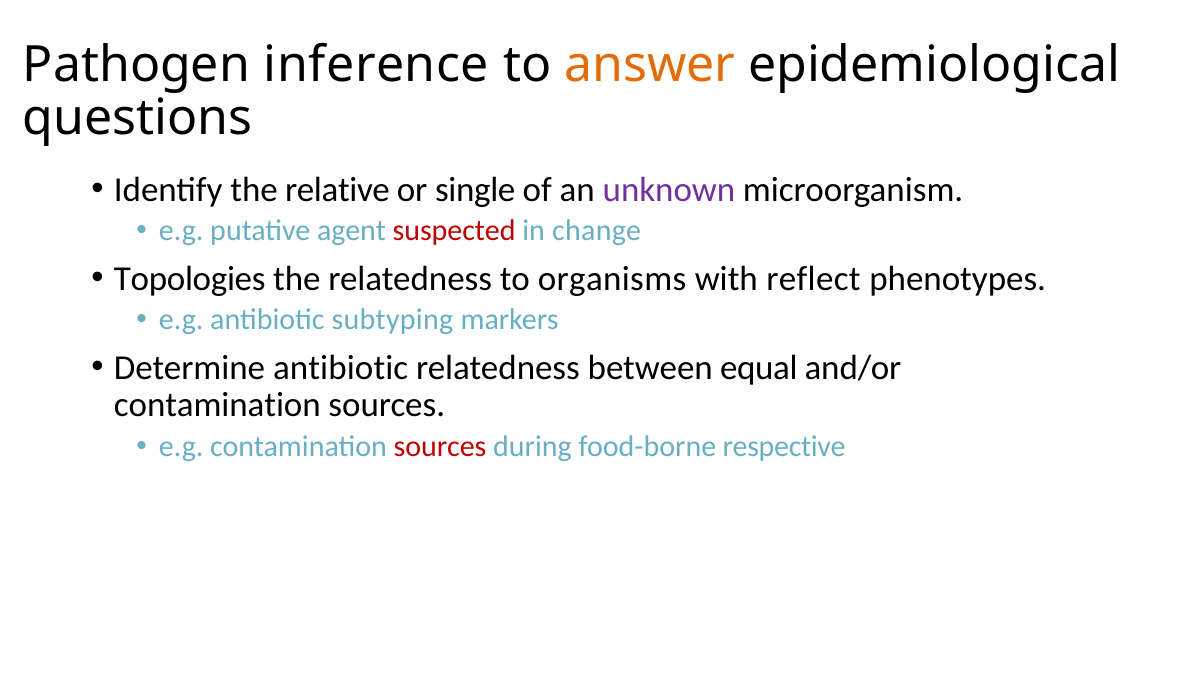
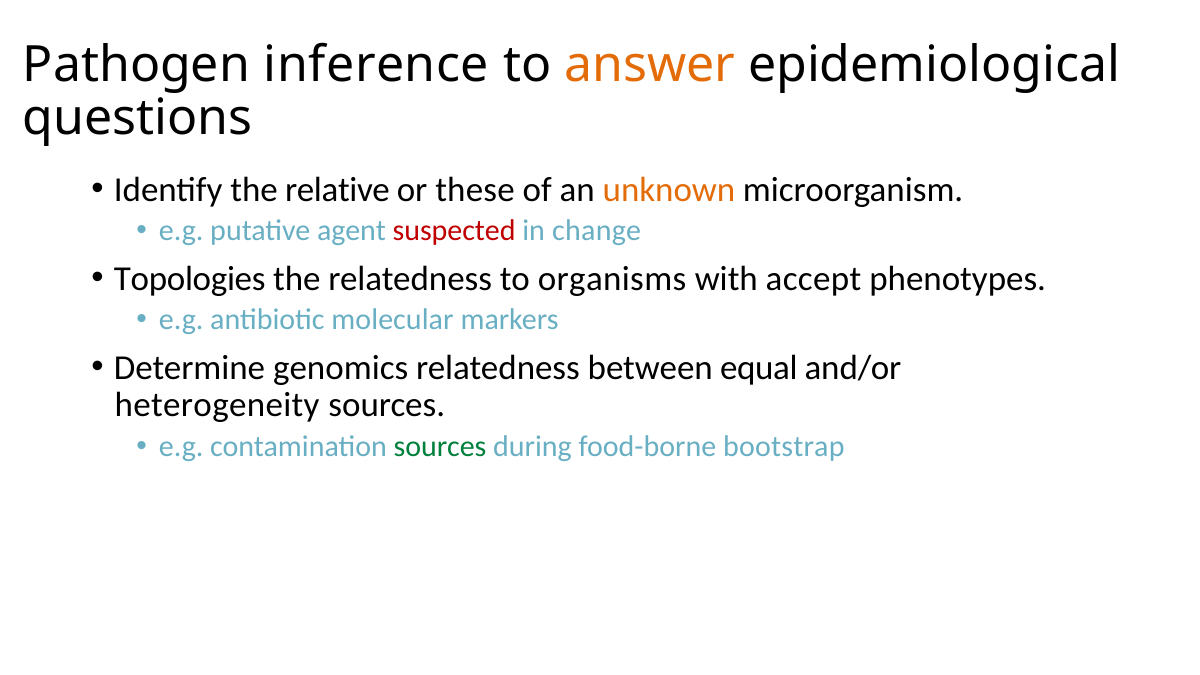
single: single -> these (475, 190)
unknown colour: purple -> orange (669, 190)
reflect: reflect -> accept (813, 279)
subtyping: subtyping -> molecular (393, 320)
Determine antibiotic: antibiotic -> genomics (341, 367)
contamination: contamination -> heterogeneity (217, 405)
sources colour: red -> green (440, 447)
respective: respective -> bootstrap (784, 447)
